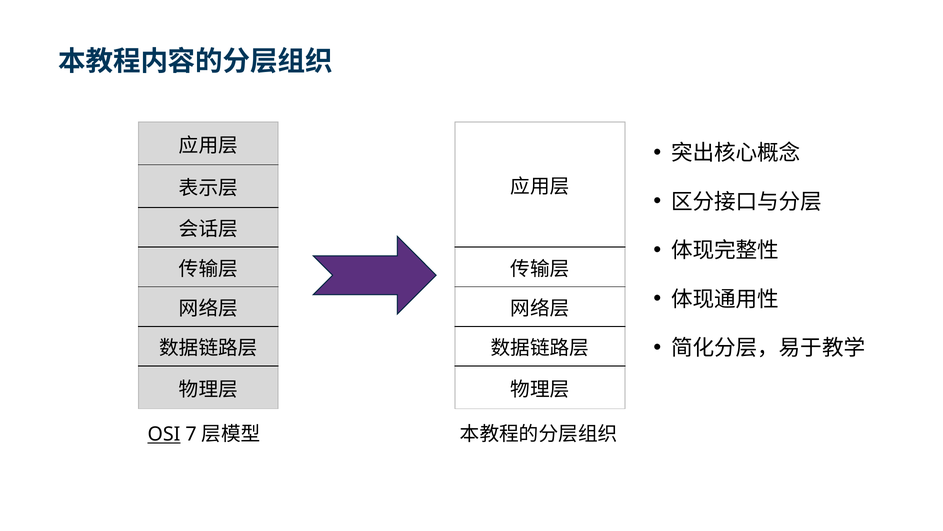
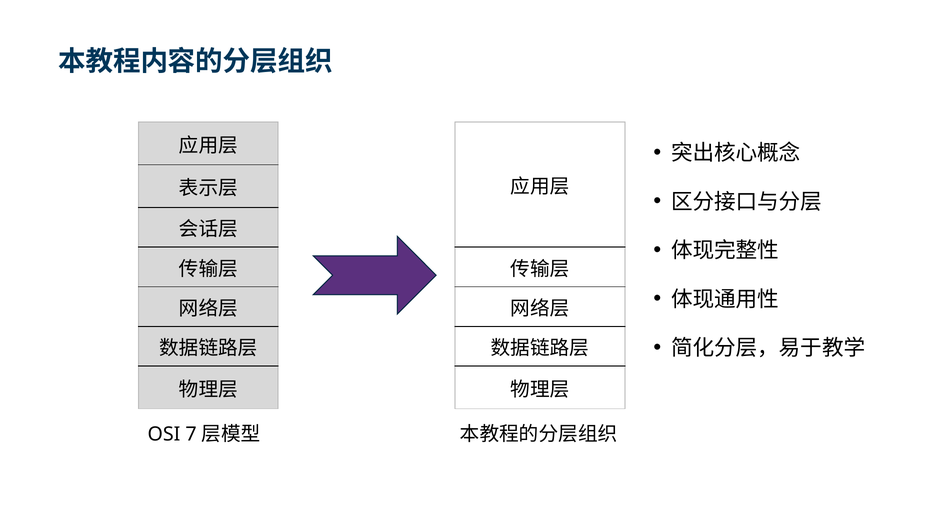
OSI underline: present -> none (164, 434)
